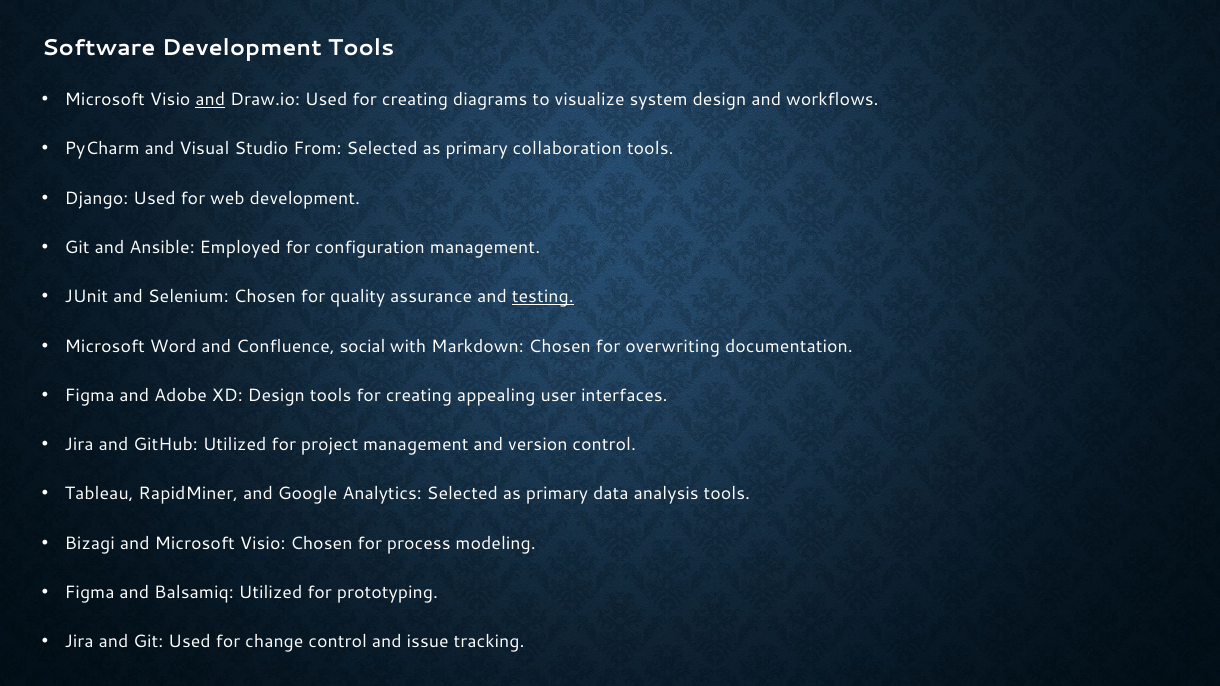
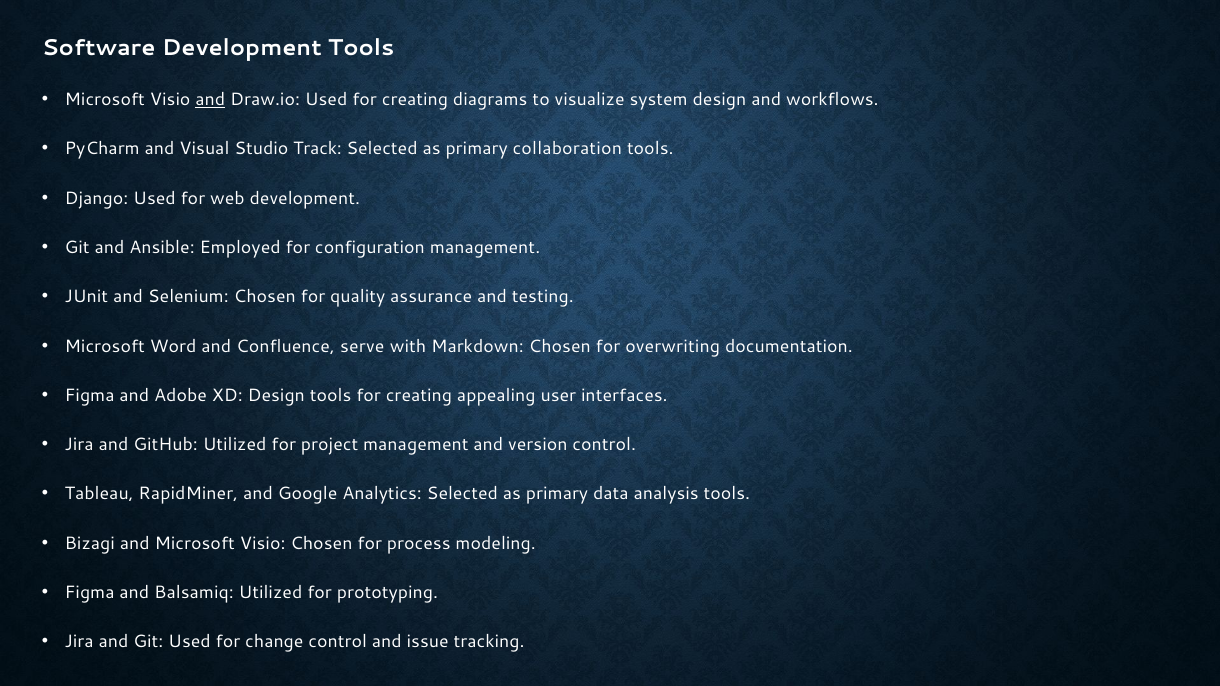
From: From -> Track (317, 149)
testing underline: present -> none (543, 297)
social: social -> serve (362, 346)
